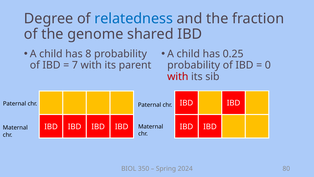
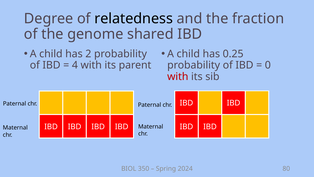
relatedness colour: blue -> black (134, 19)
8: 8 -> 2 (88, 54)
7: 7 -> 4 (75, 65)
